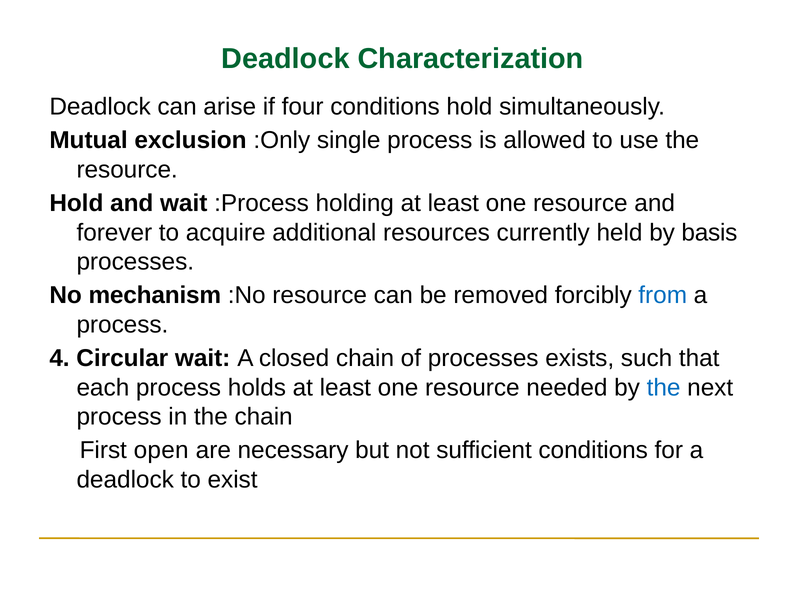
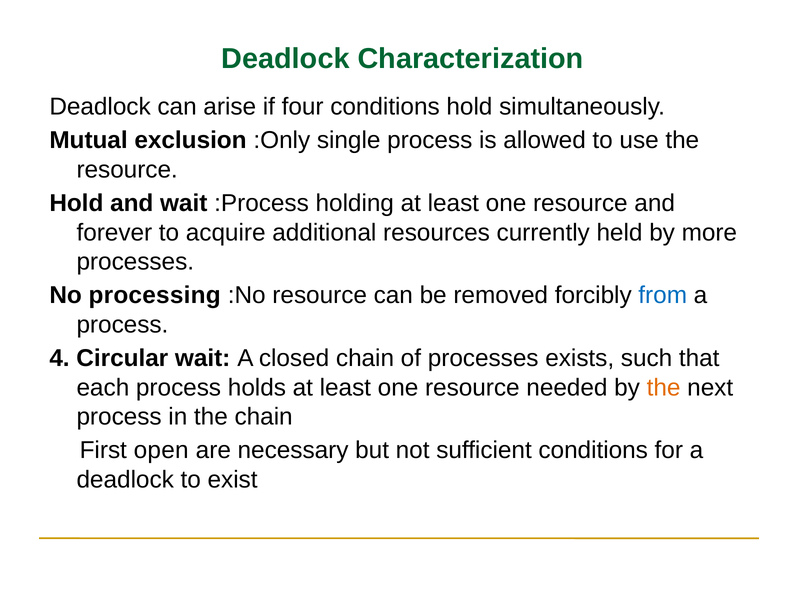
basis: basis -> more (709, 233)
mechanism: mechanism -> processing (155, 296)
the colour: blue -> orange (664, 388)
